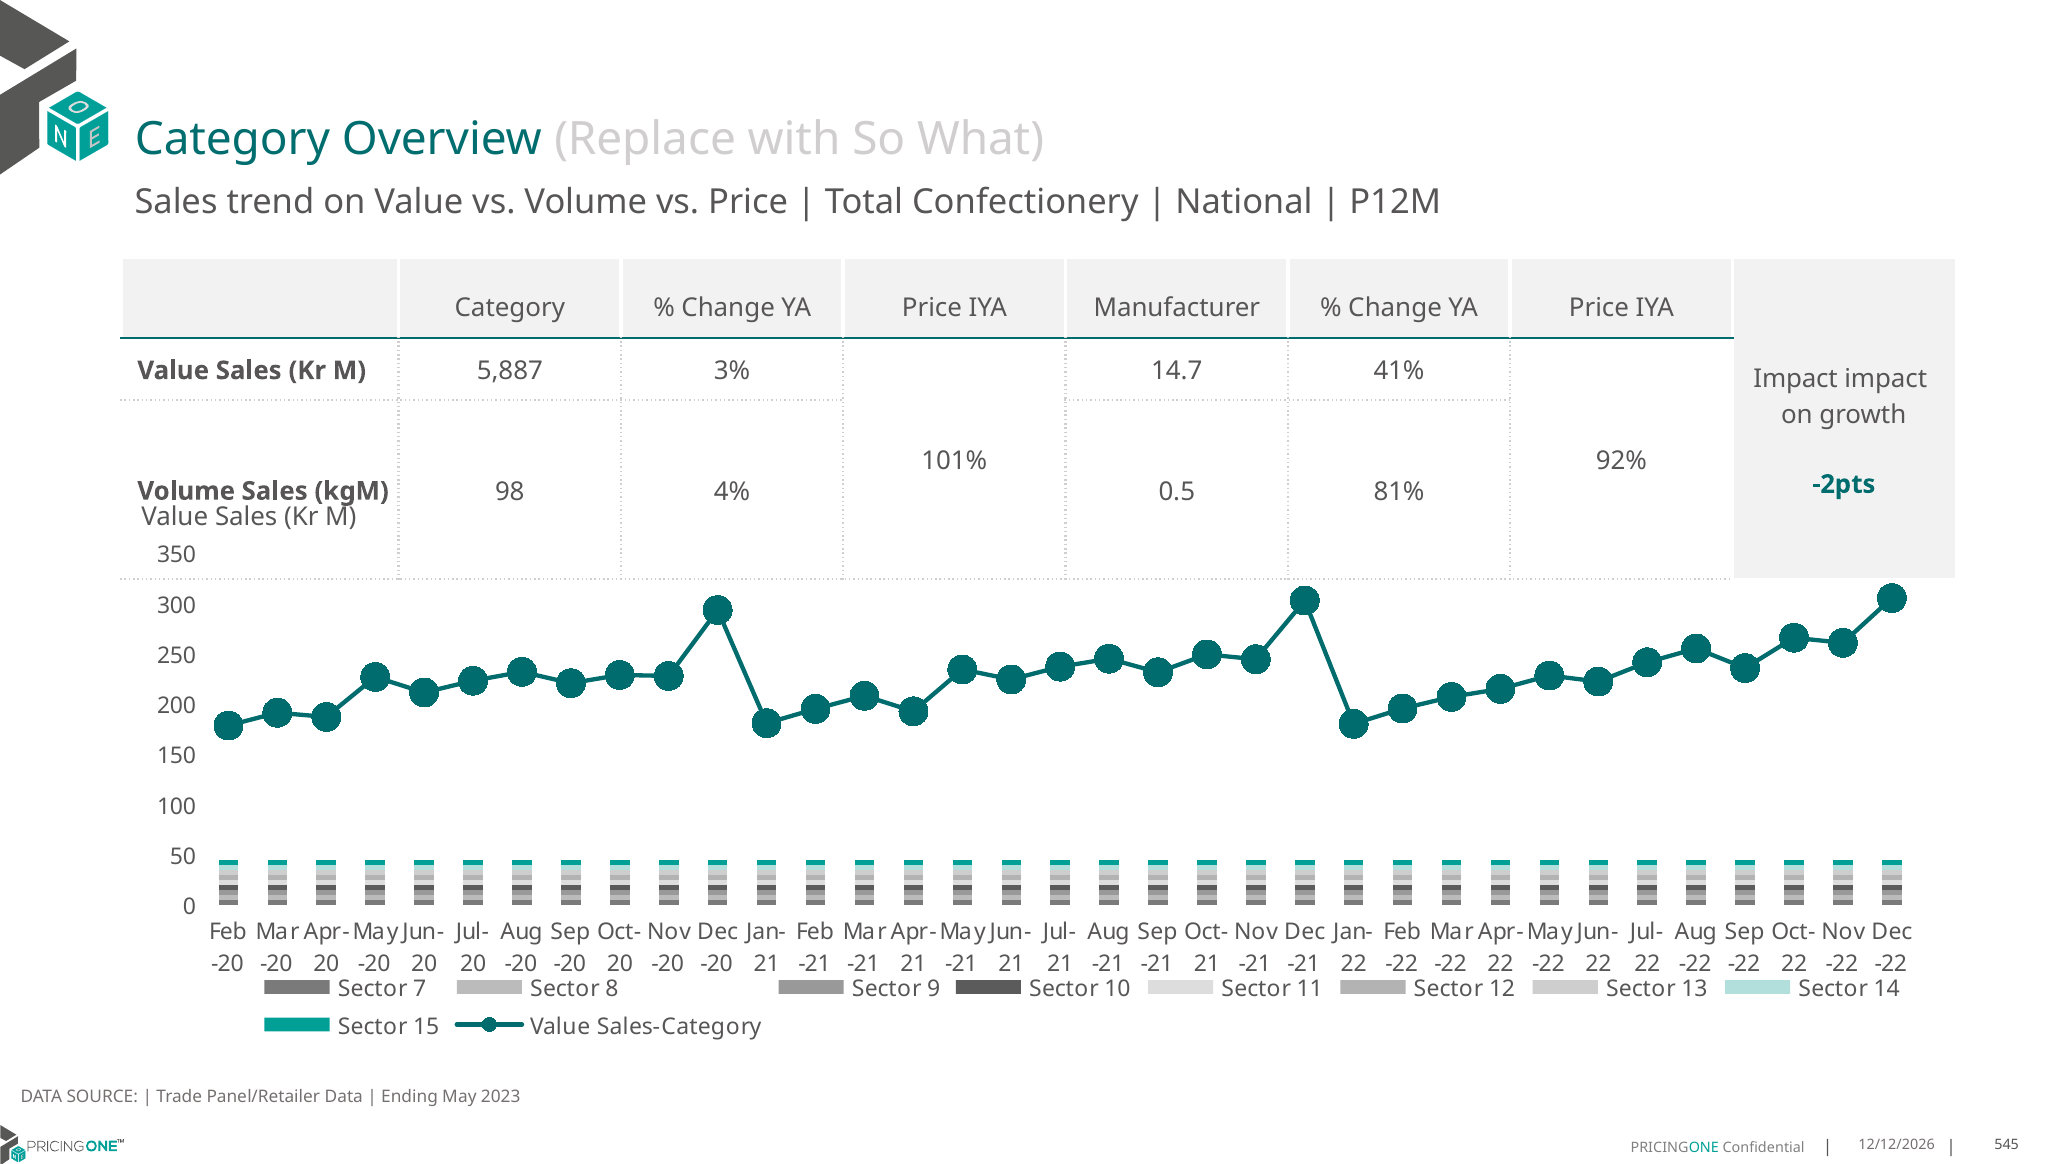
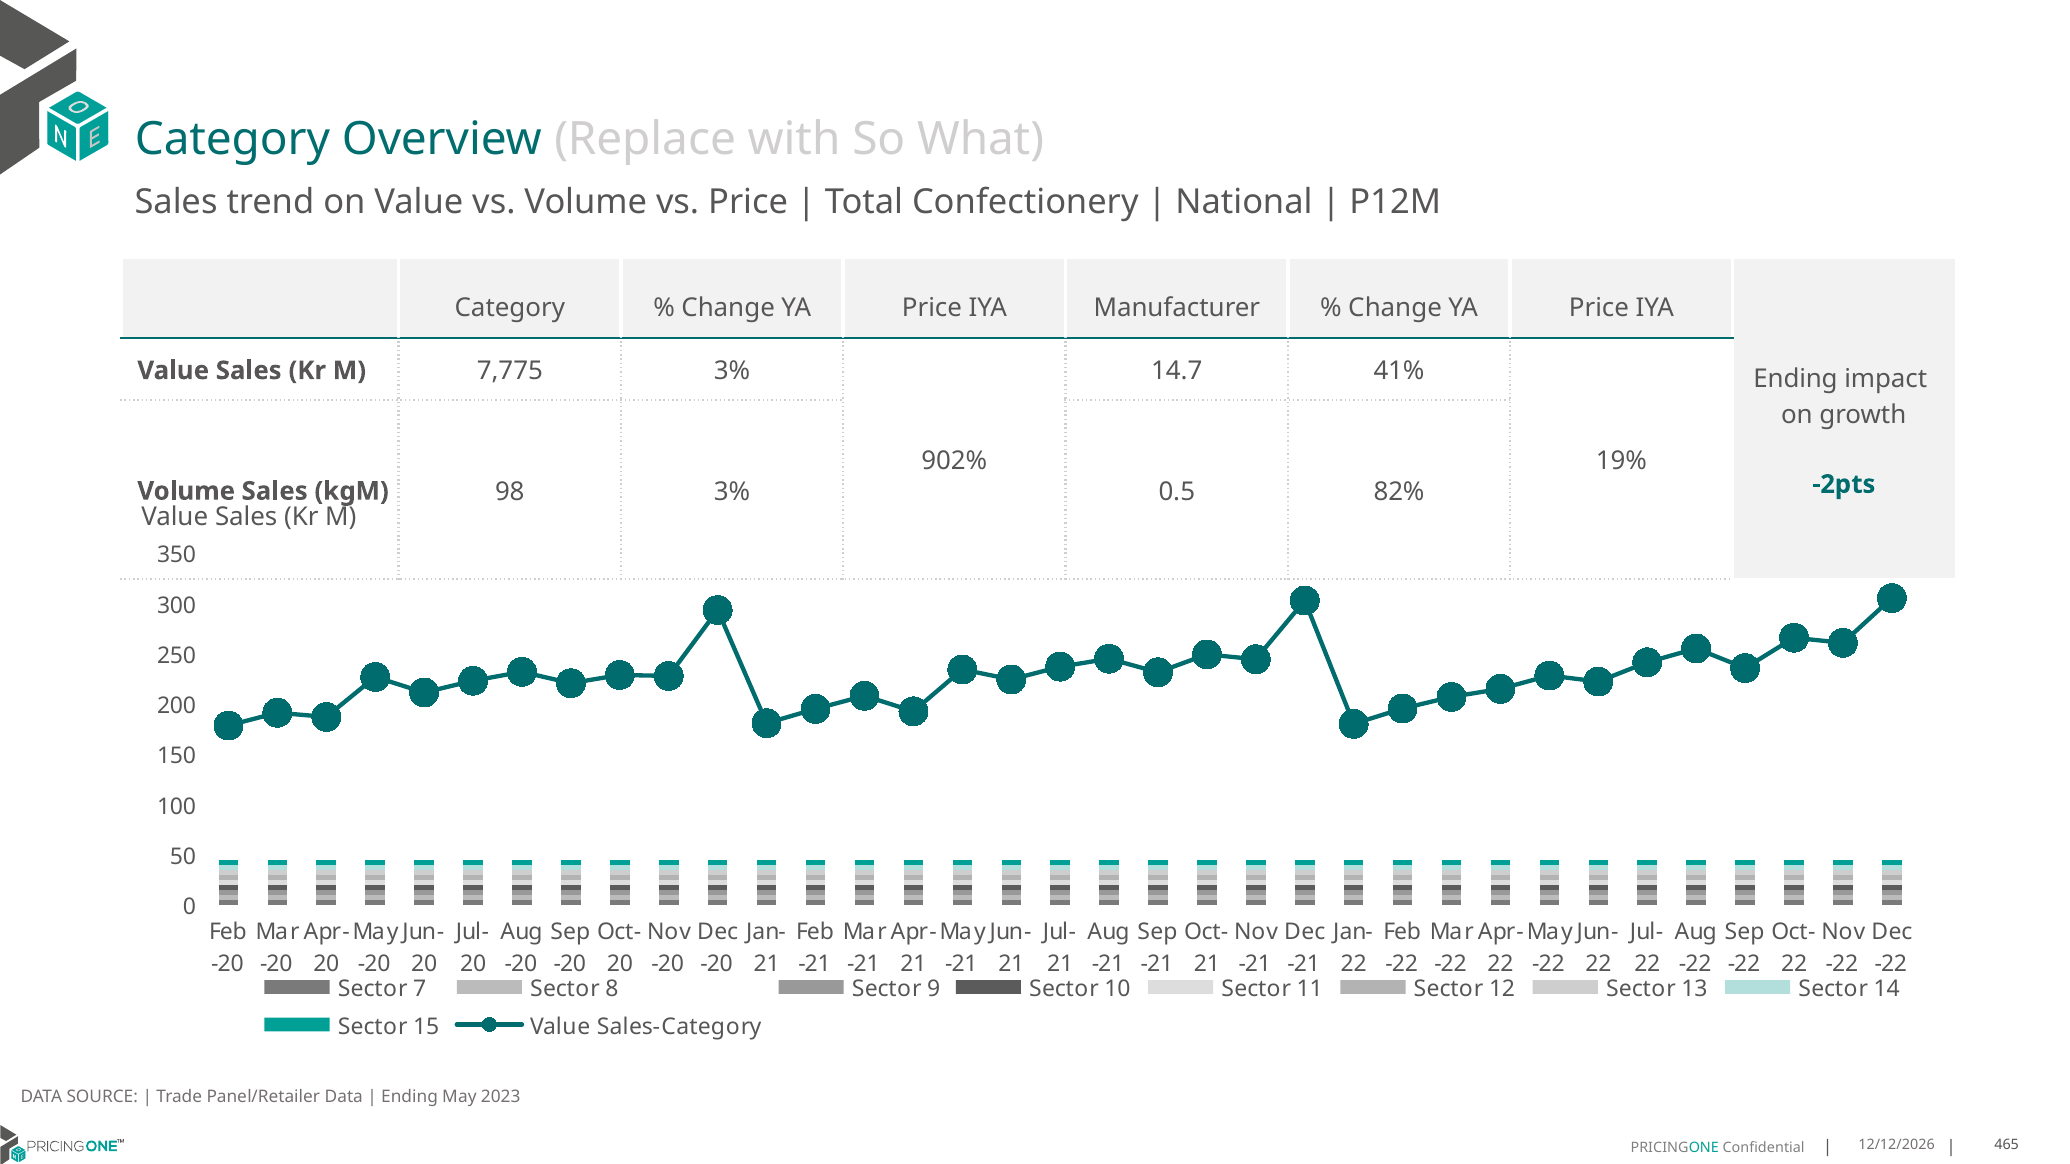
5,887: 5,887 -> 7,775 (510, 371)
Impact: Impact -> Ending (1796, 380)
101%: 101% -> 902% (954, 461)
92%: 92% -> 19% (1621, 461)
98 4%: 4% -> 3% (732, 492)
81%: 81% -> 82% (1399, 492)
545: 545 -> 465 (2007, 1145)
